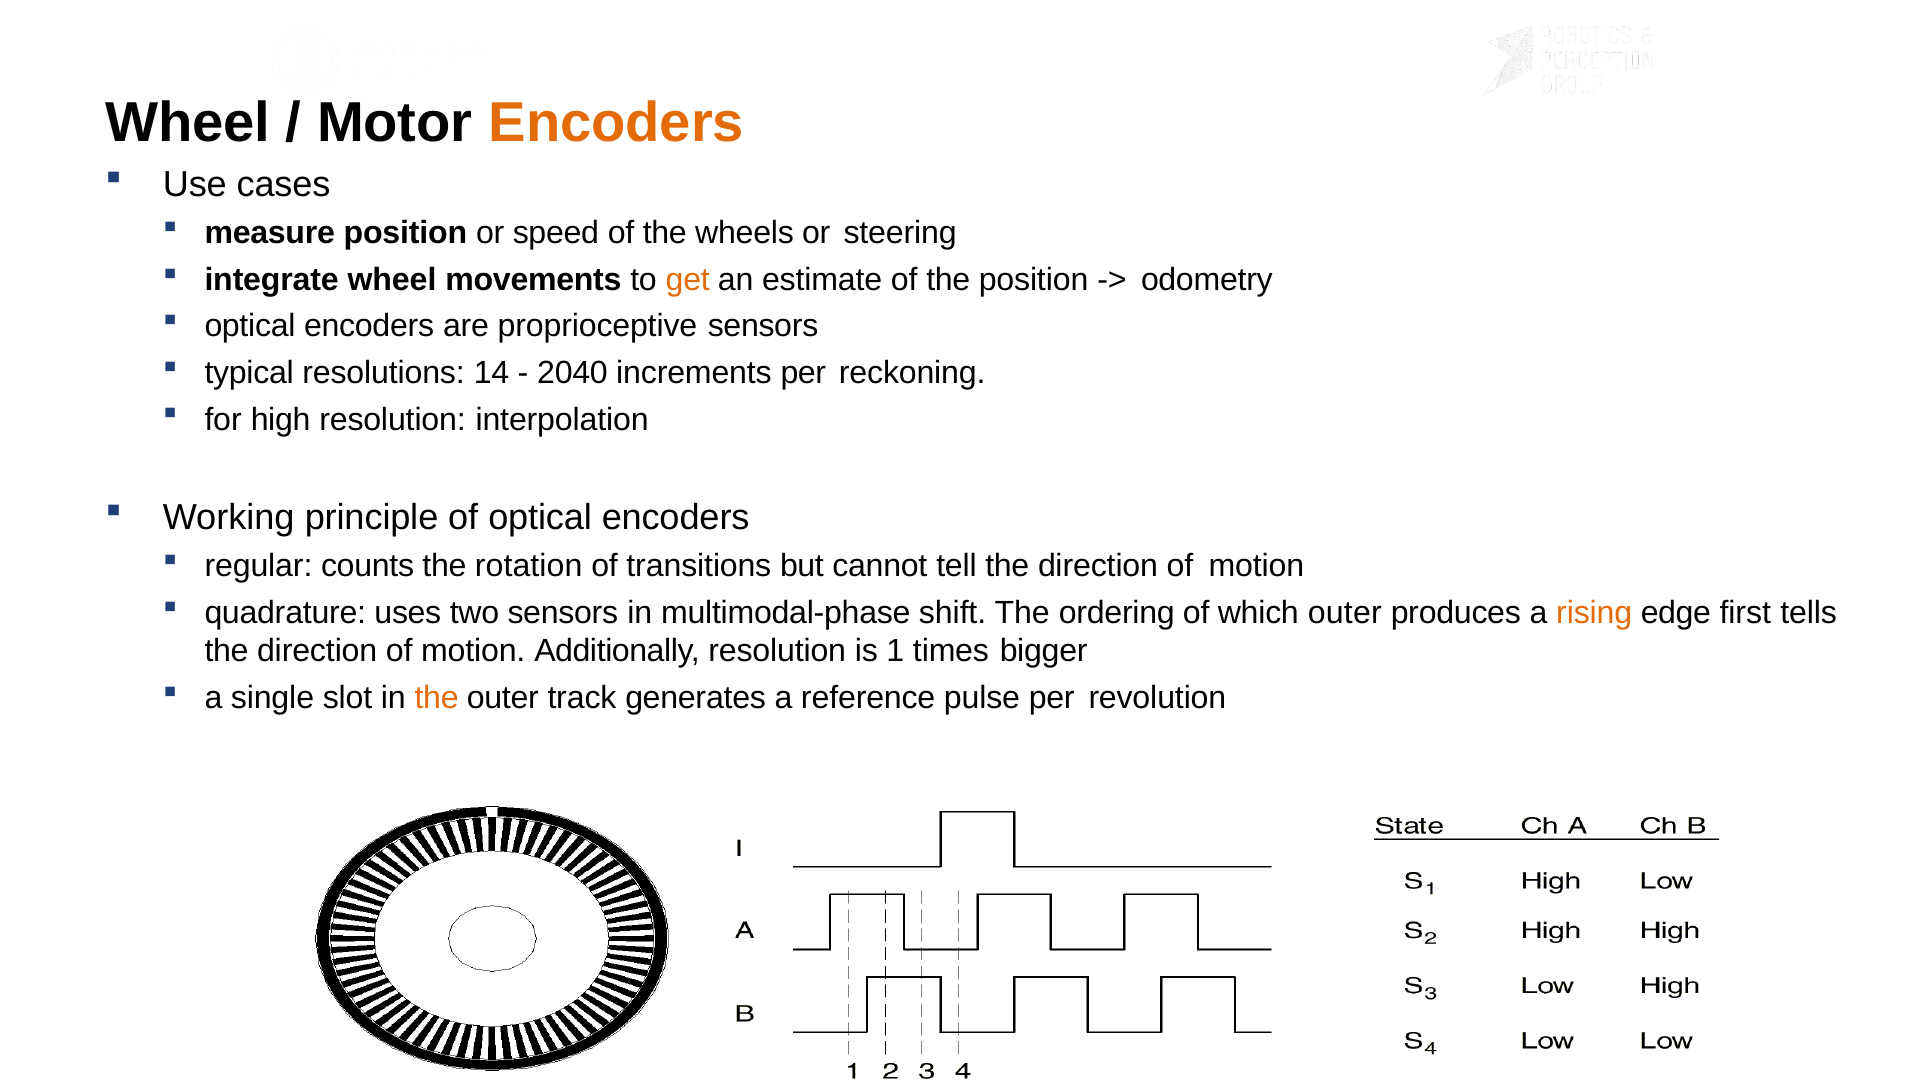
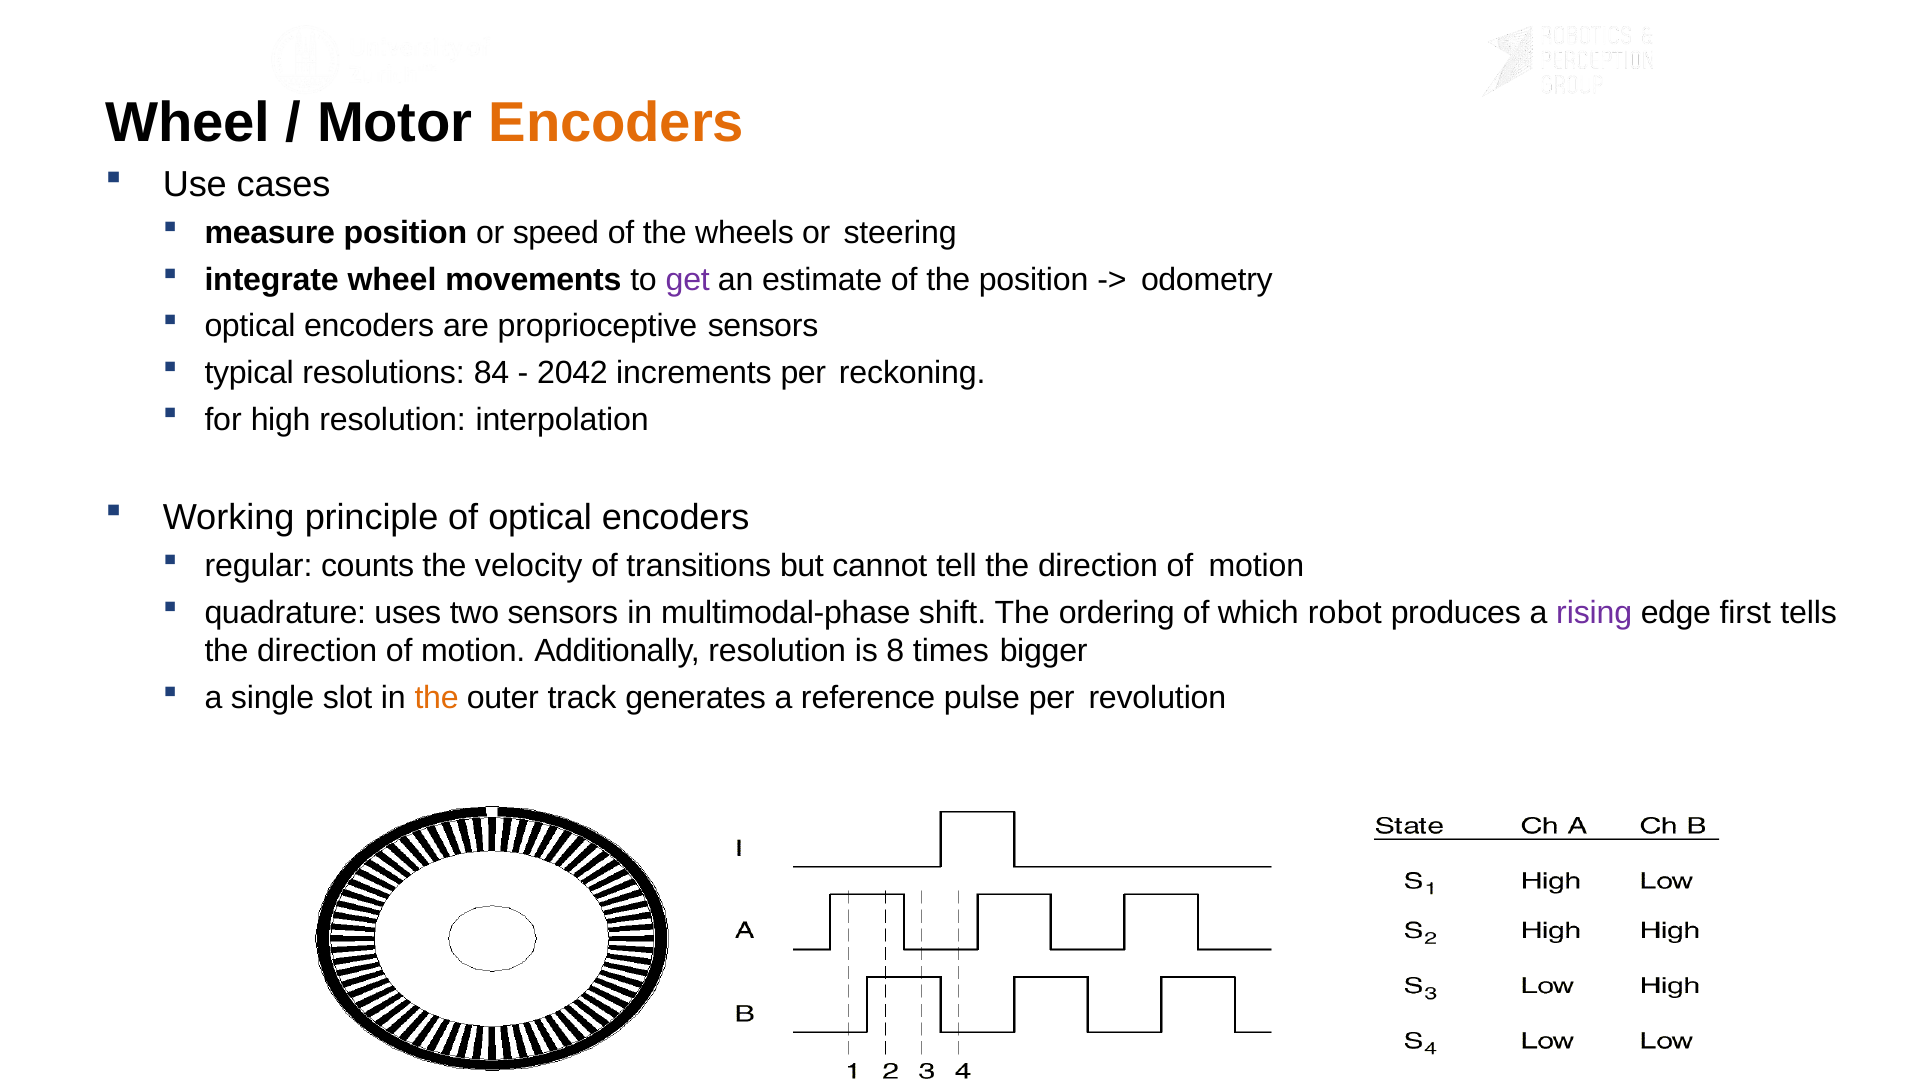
get colour: orange -> purple (688, 280)
14: 14 -> 84 (492, 373)
2040: 2040 -> 2042 (572, 373)
rotation: rotation -> velocity (529, 566)
which outer: outer -> robot (1345, 613)
rising colour: orange -> purple (1594, 613)
1: 1 -> 8 (895, 651)
